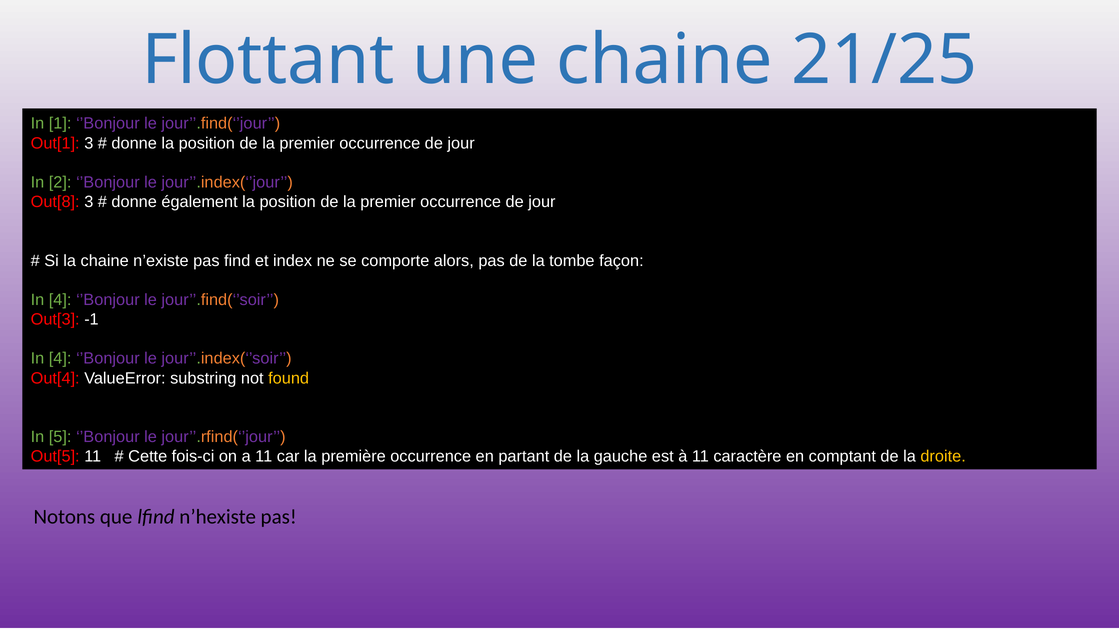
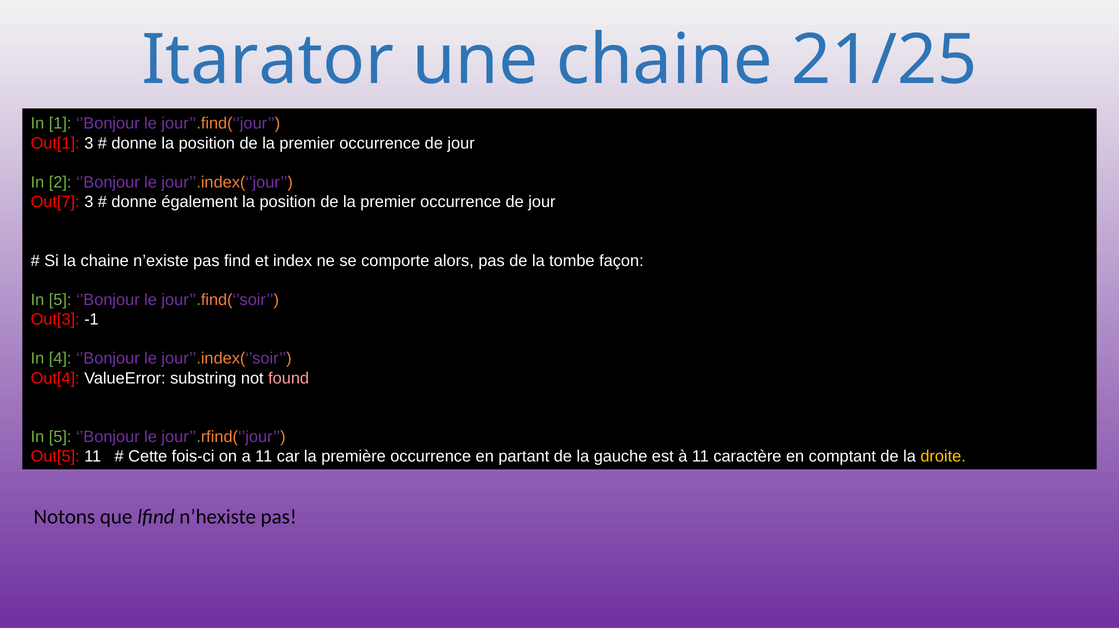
Flottant: Flottant -> Itarator (268, 60)
Out[8: Out[8 -> Out[7 (55, 202)
4: 4 -> 5 (60, 300)
found colour: yellow -> pink (289, 378)
